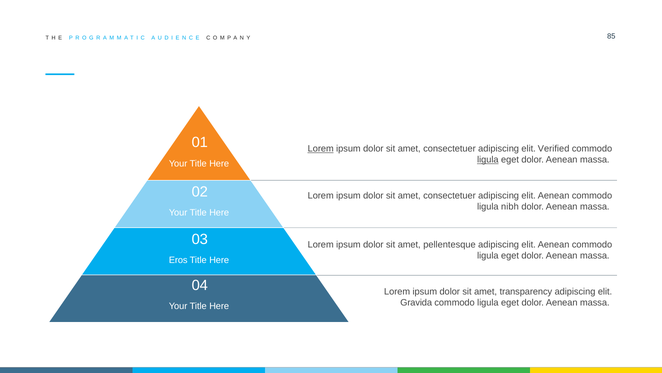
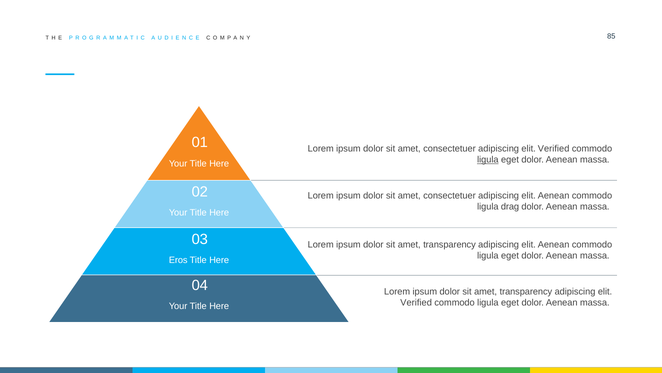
Lorem underline: present -> none (321, 149)
nibh: nibh -> drag (510, 206)
pellentesque: pellentesque -> transparency (450, 244)
Gravida: Gravida -> Verified (416, 302)
